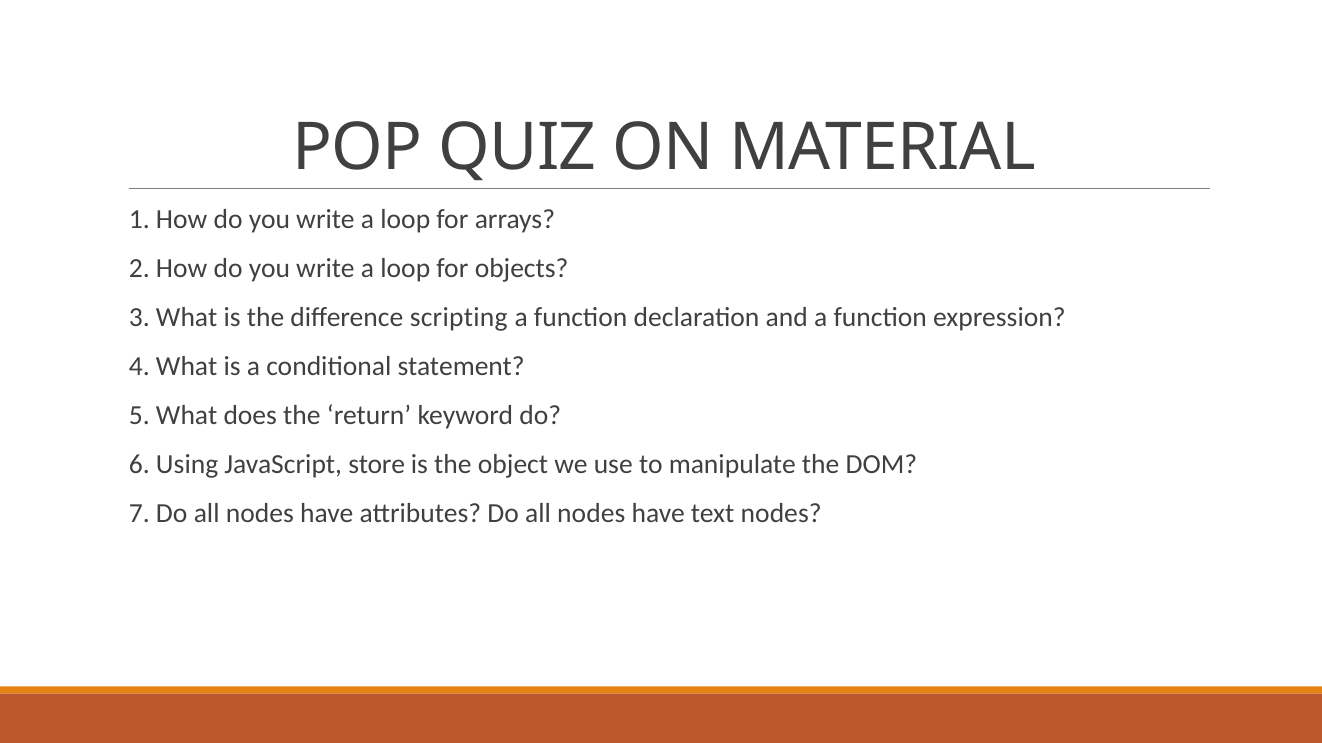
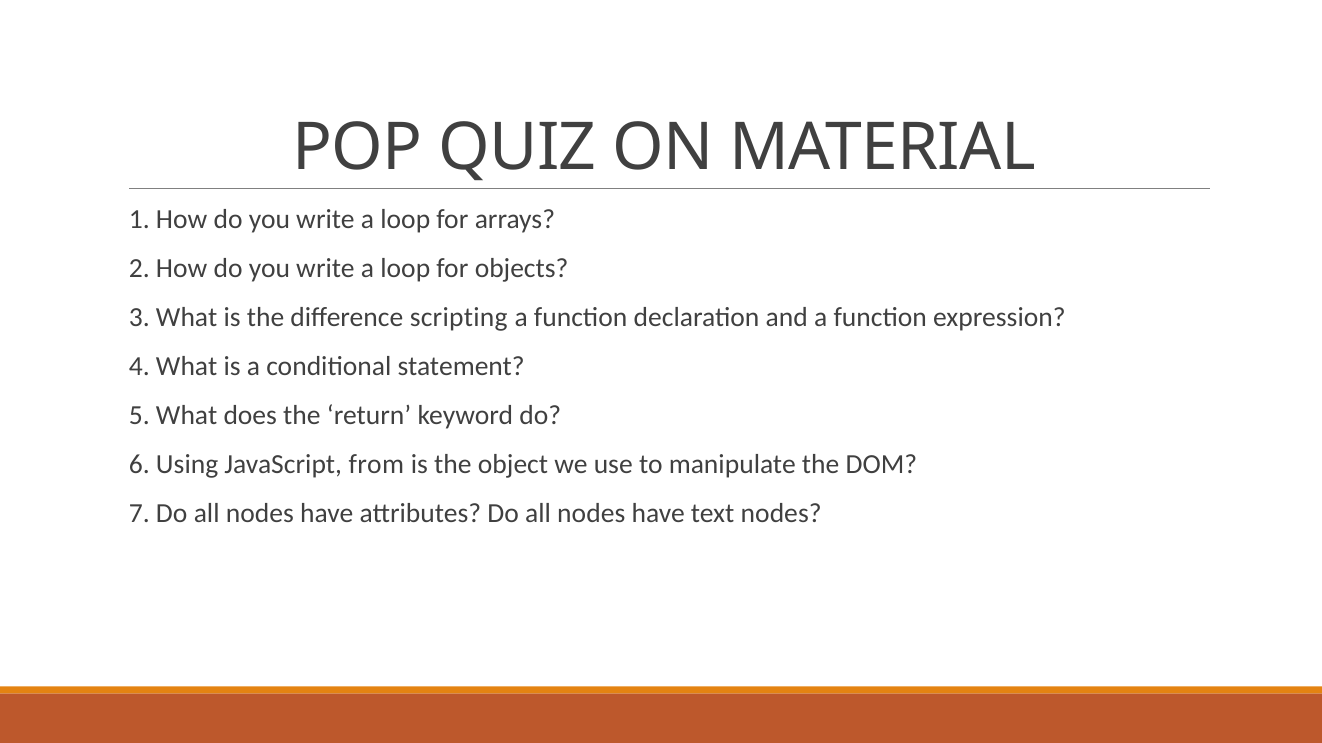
store: store -> from (376, 465)
